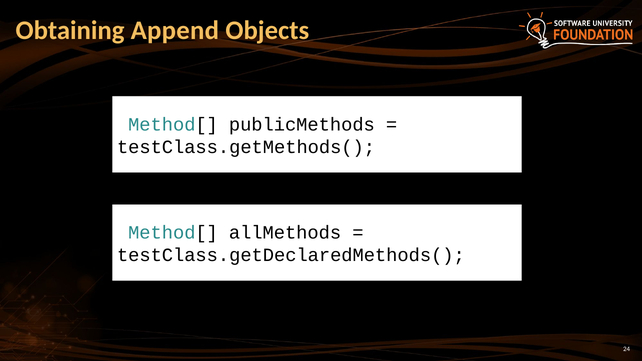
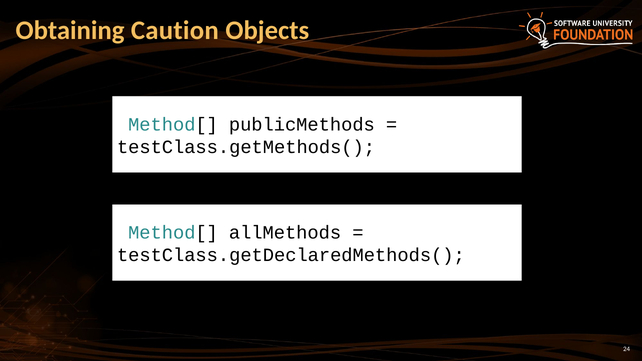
Append: Append -> Caution (175, 31)
